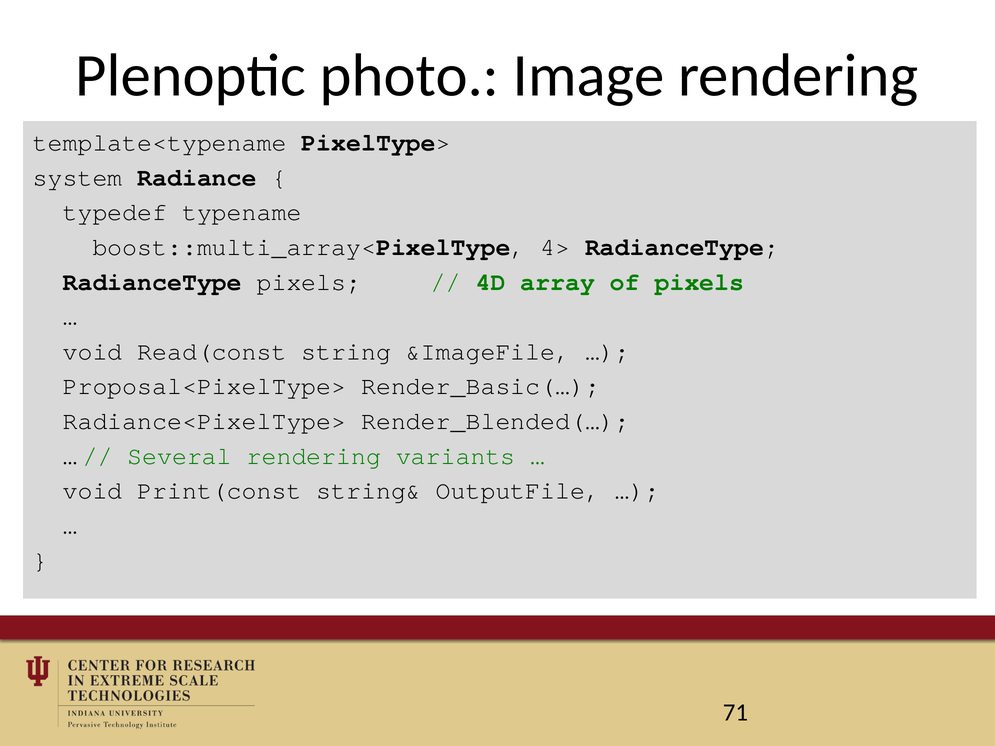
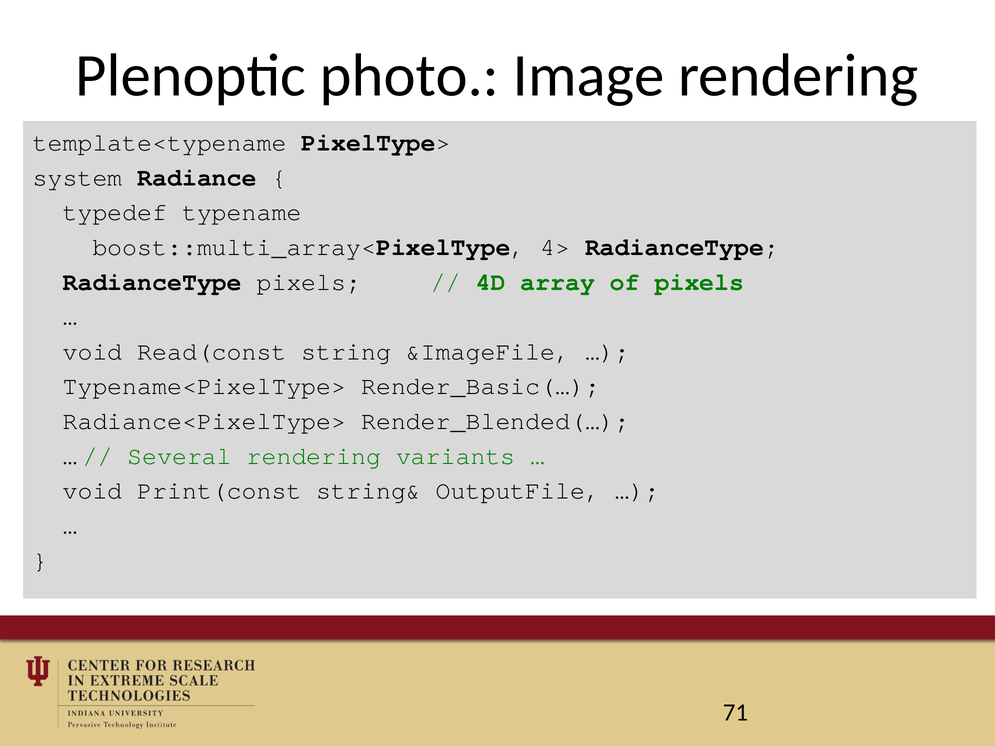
Proposal<PixelType>: Proposal<PixelType> -> Typename<PixelType> (204, 386)
